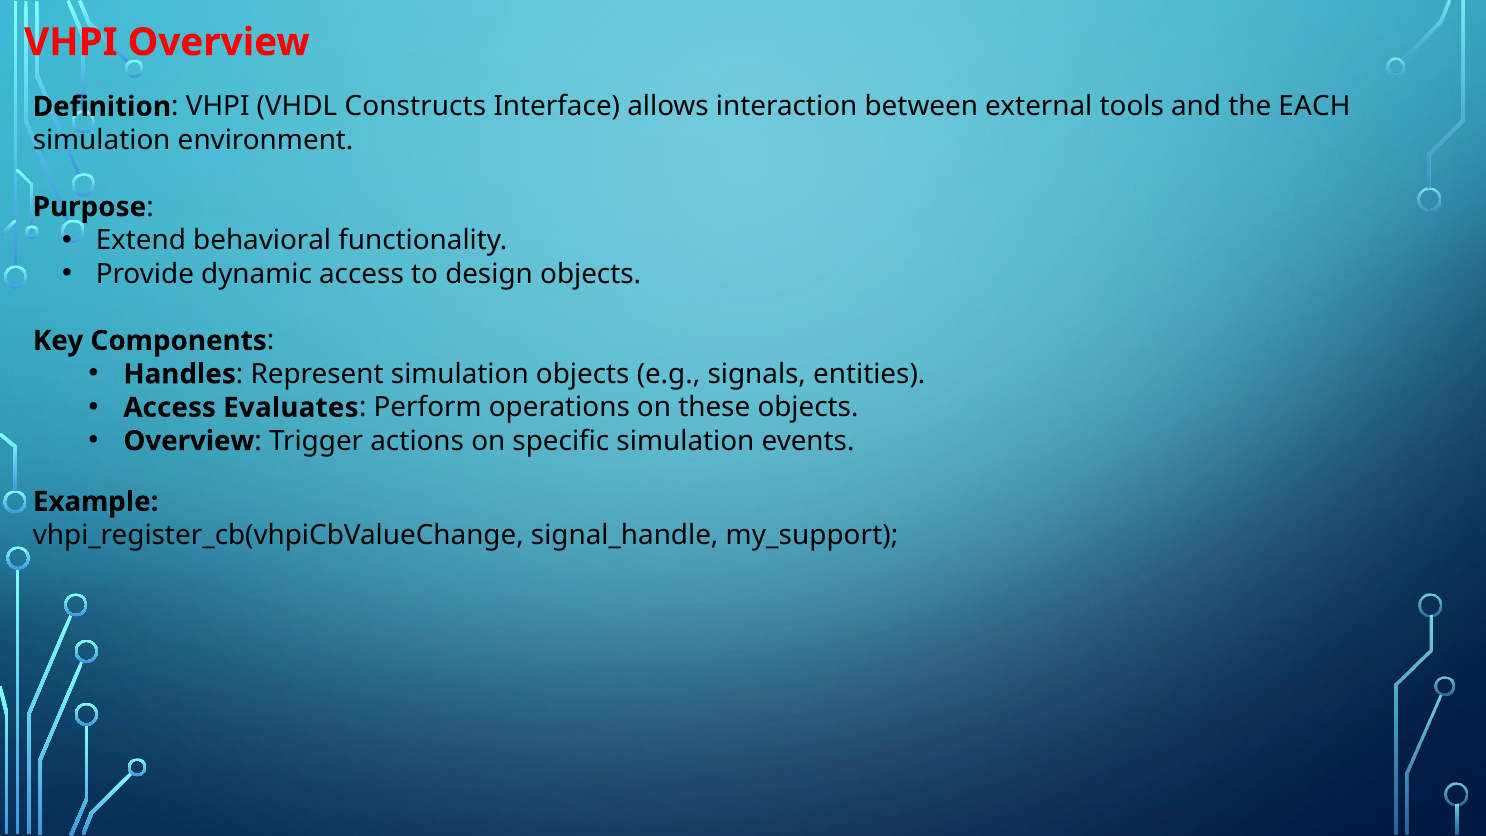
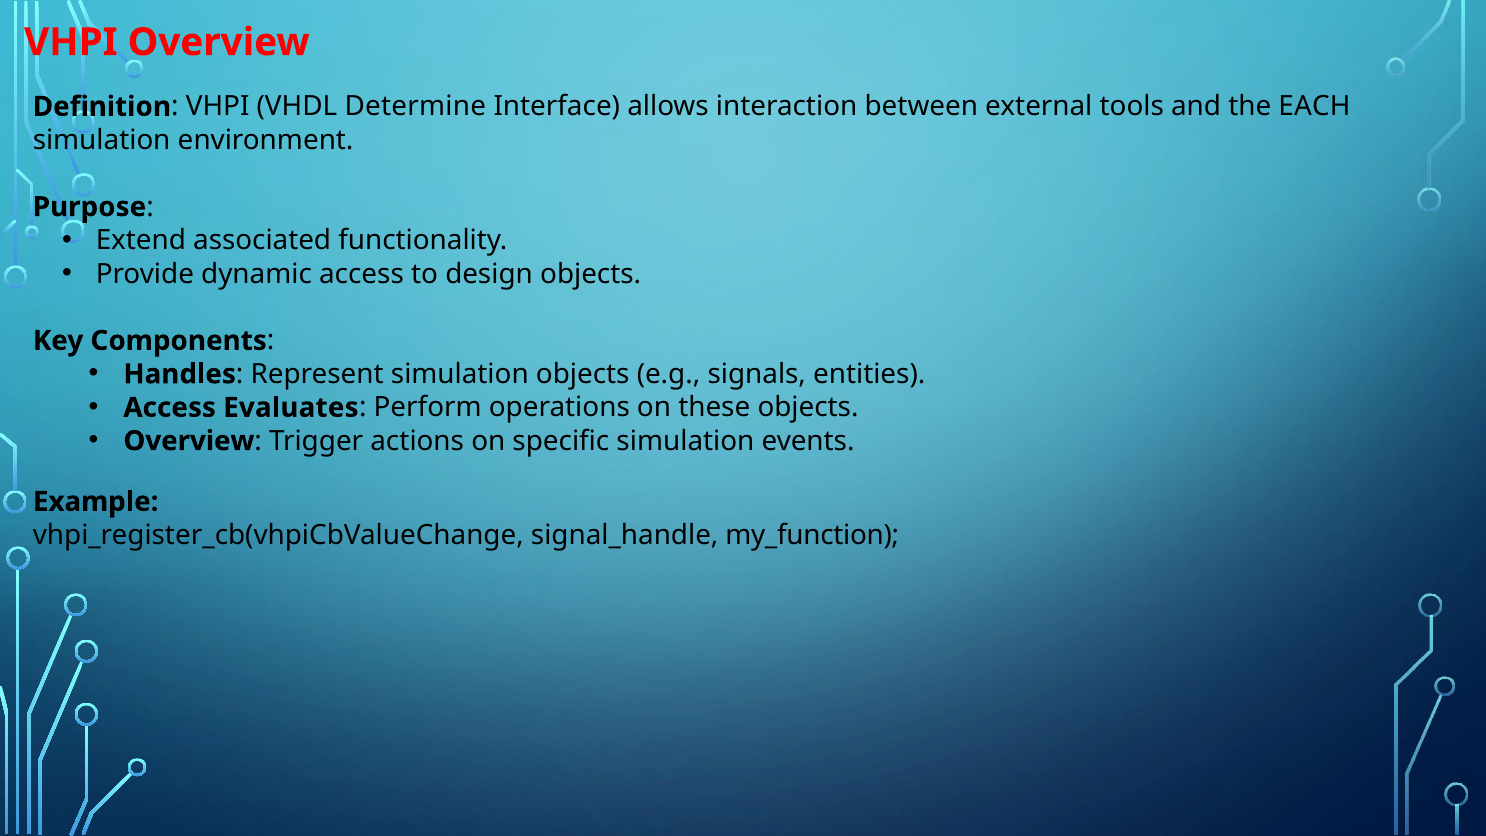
Constructs: Constructs -> Determine (415, 107)
behavioral: behavioral -> associated (262, 240)
my_support: my_support -> my_function (812, 535)
